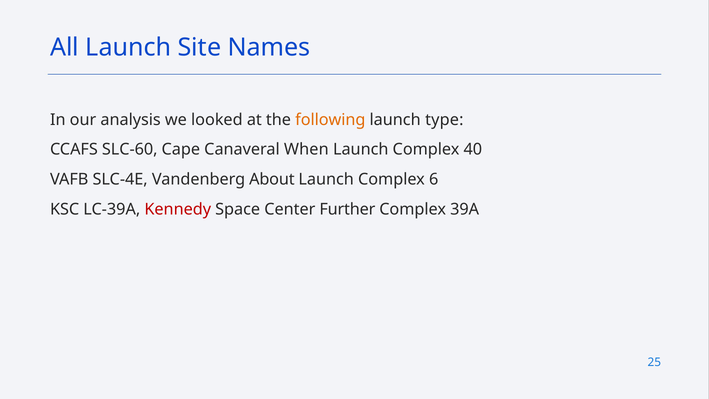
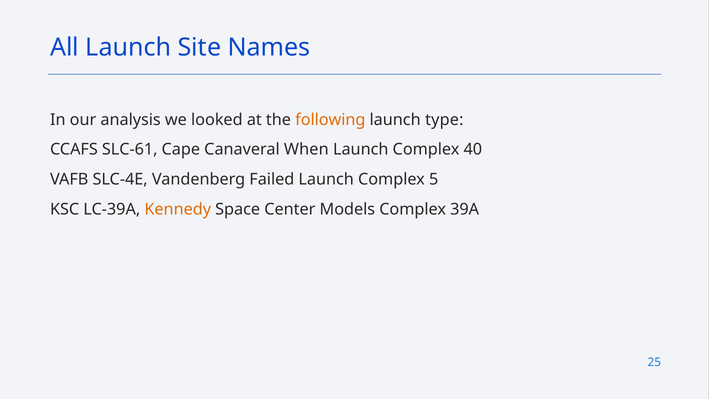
SLC-60: SLC-60 -> SLC-61 (130, 149)
About: About -> Failed (272, 179)
6: 6 -> 5 (434, 179)
Kennedy colour: red -> orange (178, 209)
Further: Further -> Models (347, 209)
